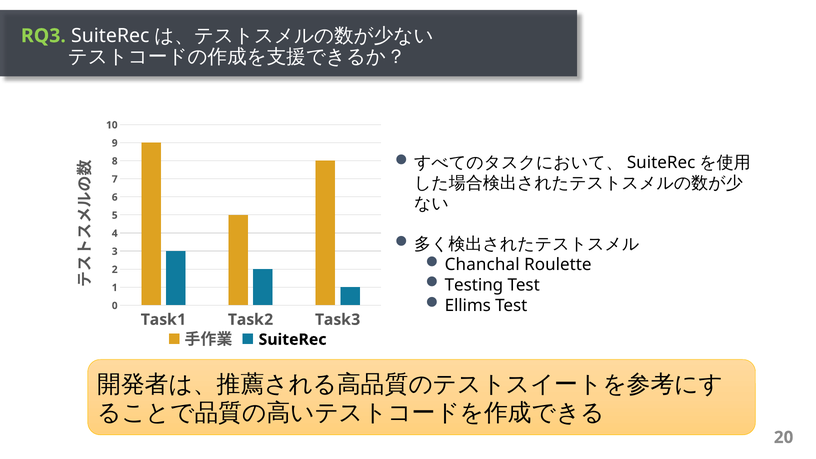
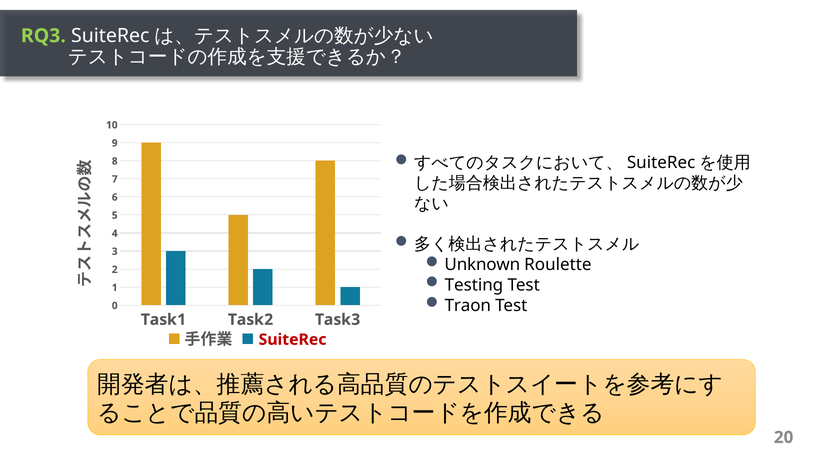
Chanchal: Chanchal -> Unknown (482, 265)
Ellims: Ellims -> Traon (468, 306)
SuiteRec colour: black -> red (293, 340)
